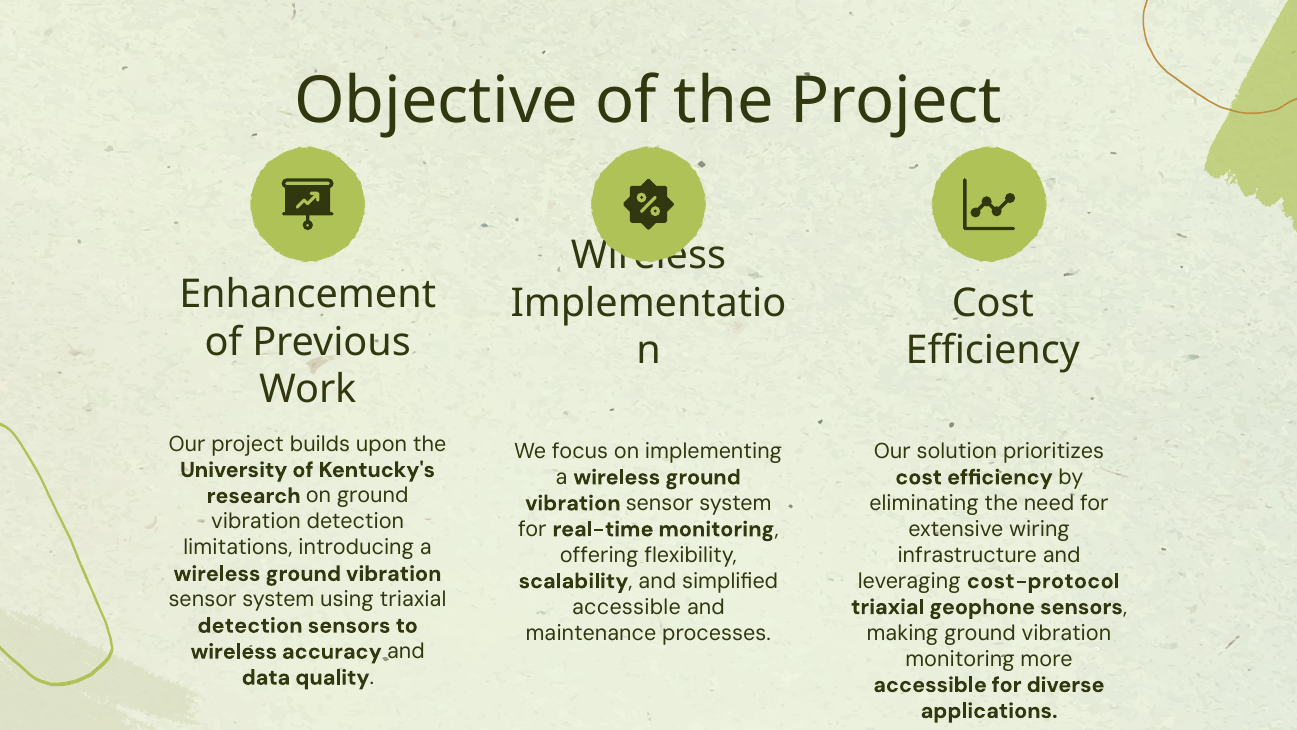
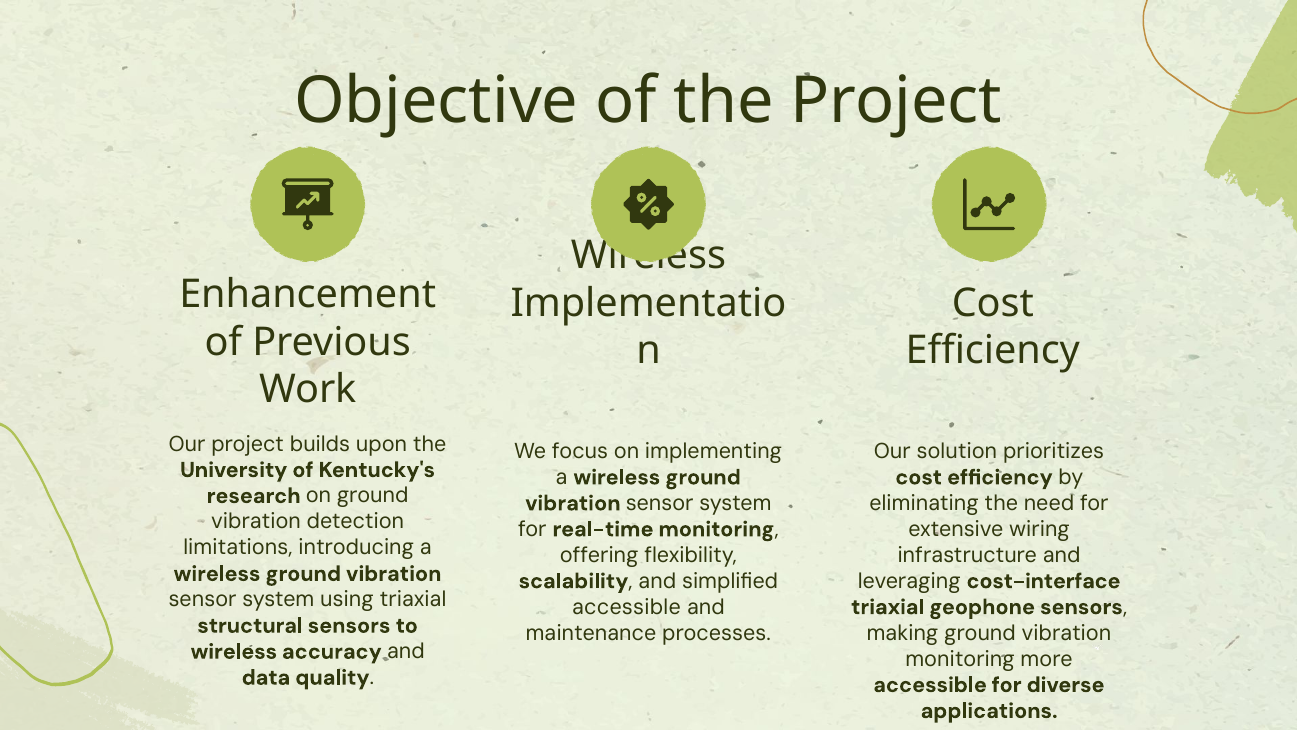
cost-protocol: cost-protocol -> cost-interface (1044, 581)
detection: detection -> structural (250, 625)
